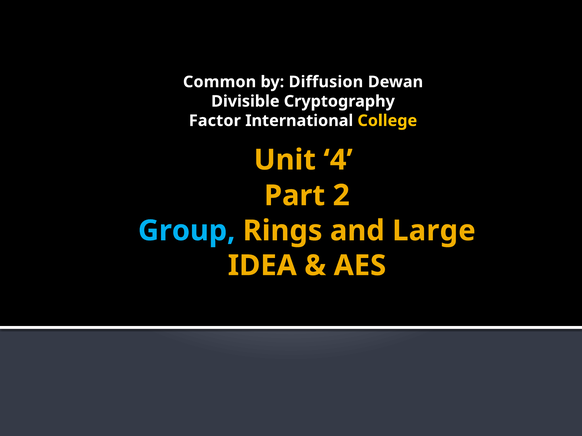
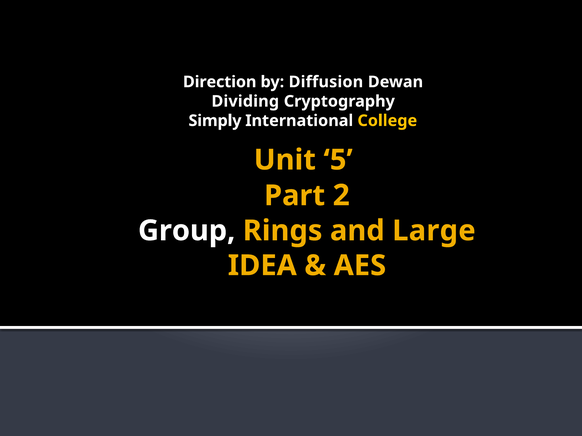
Common: Common -> Direction (220, 82)
Divisible: Divisible -> Dividing (245, 101)
Factor: Factor -> Simply (215, 121)
4: 4 -> 5 (338, 160)
Group colour: light blue -> white (187, 231)
